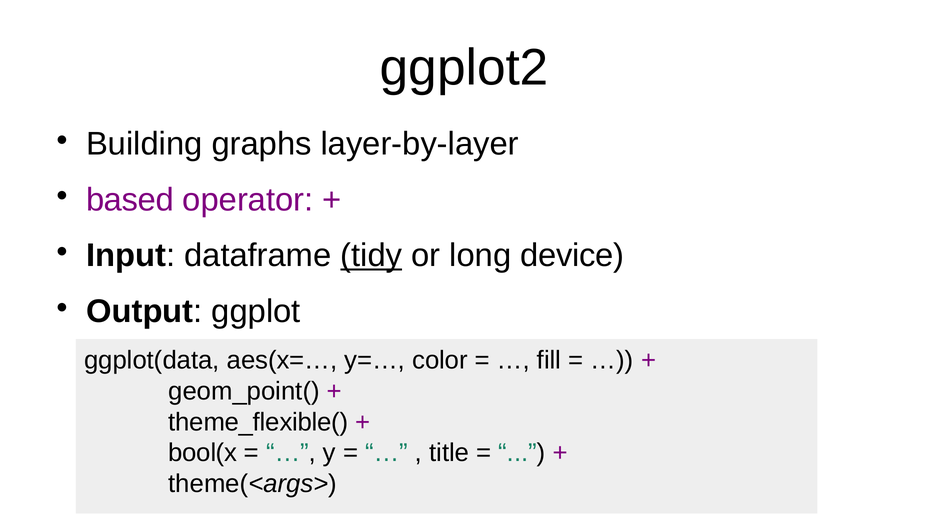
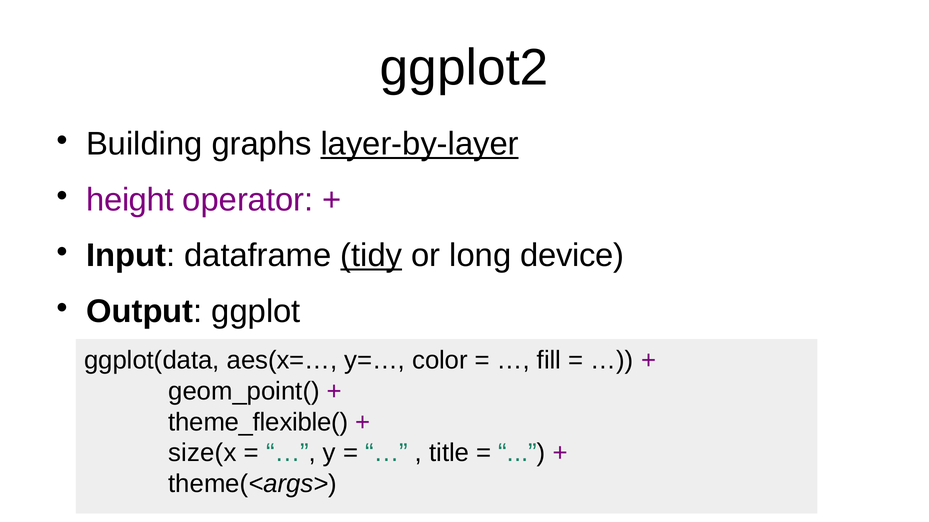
layer-by-layer underline: none -> present (420, 144)
based: based -> height (130, 200)
bool(x: bool(x -> size(x (203, 453)
